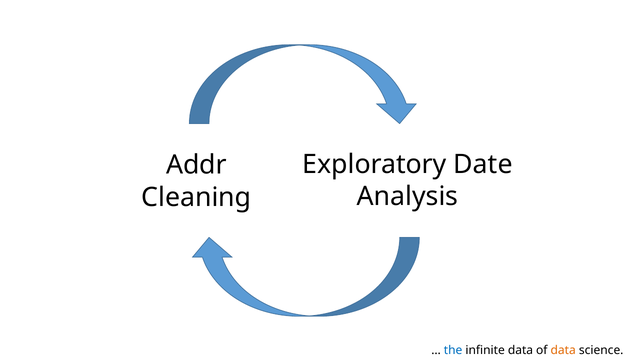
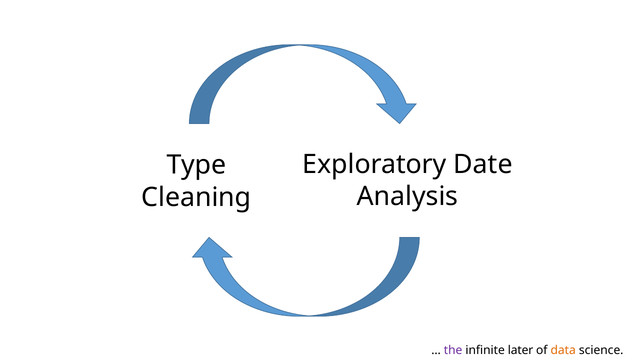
Addr: Addr -> Type (196, 165)
the colour: blue -> purple (453, 350)
infinite data: data -> later (521, 350)
